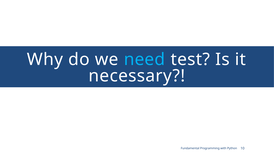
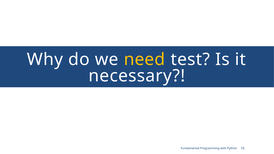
need colour: light blue -> yellow (144, 60)
